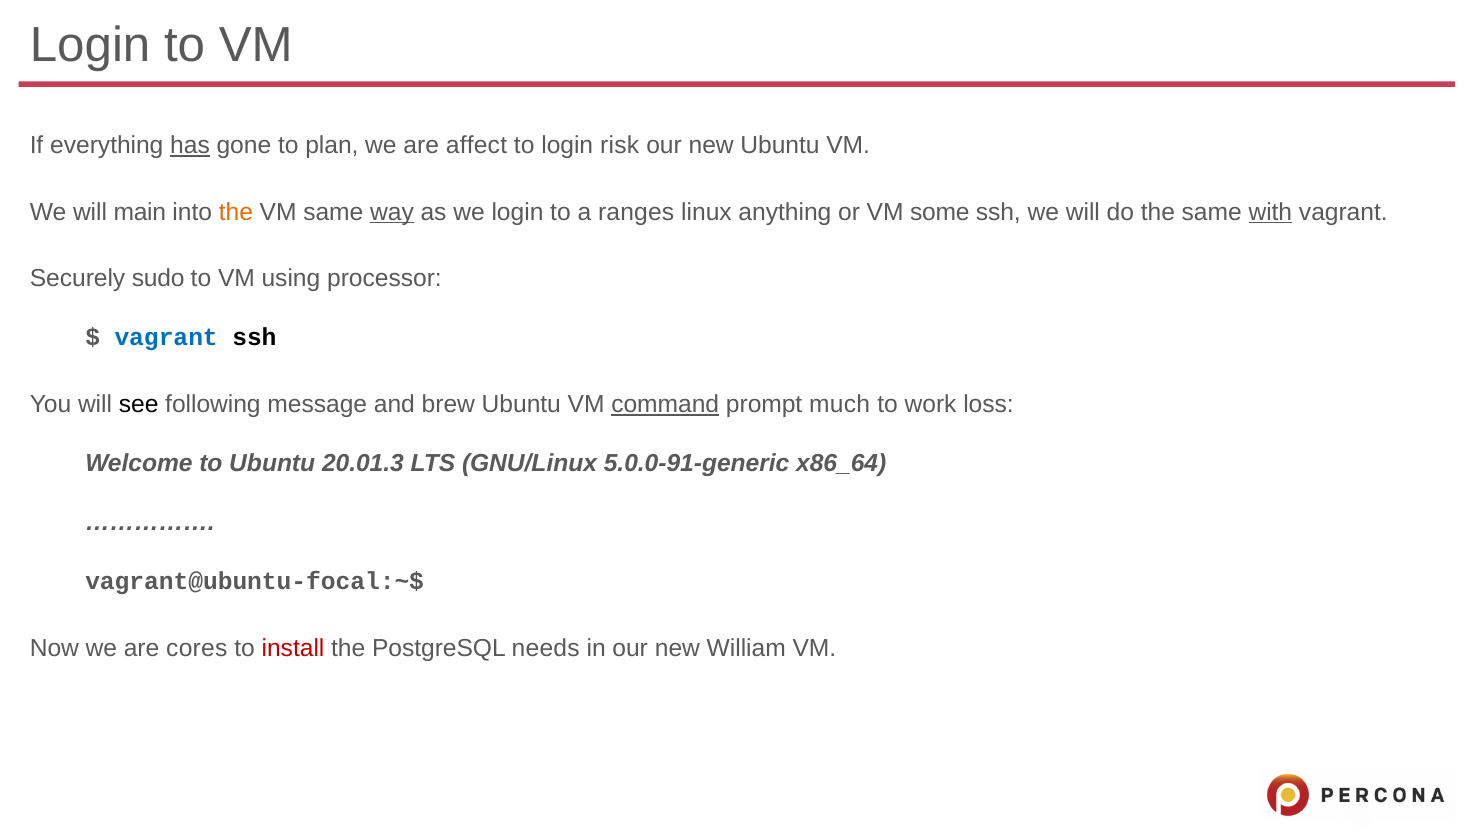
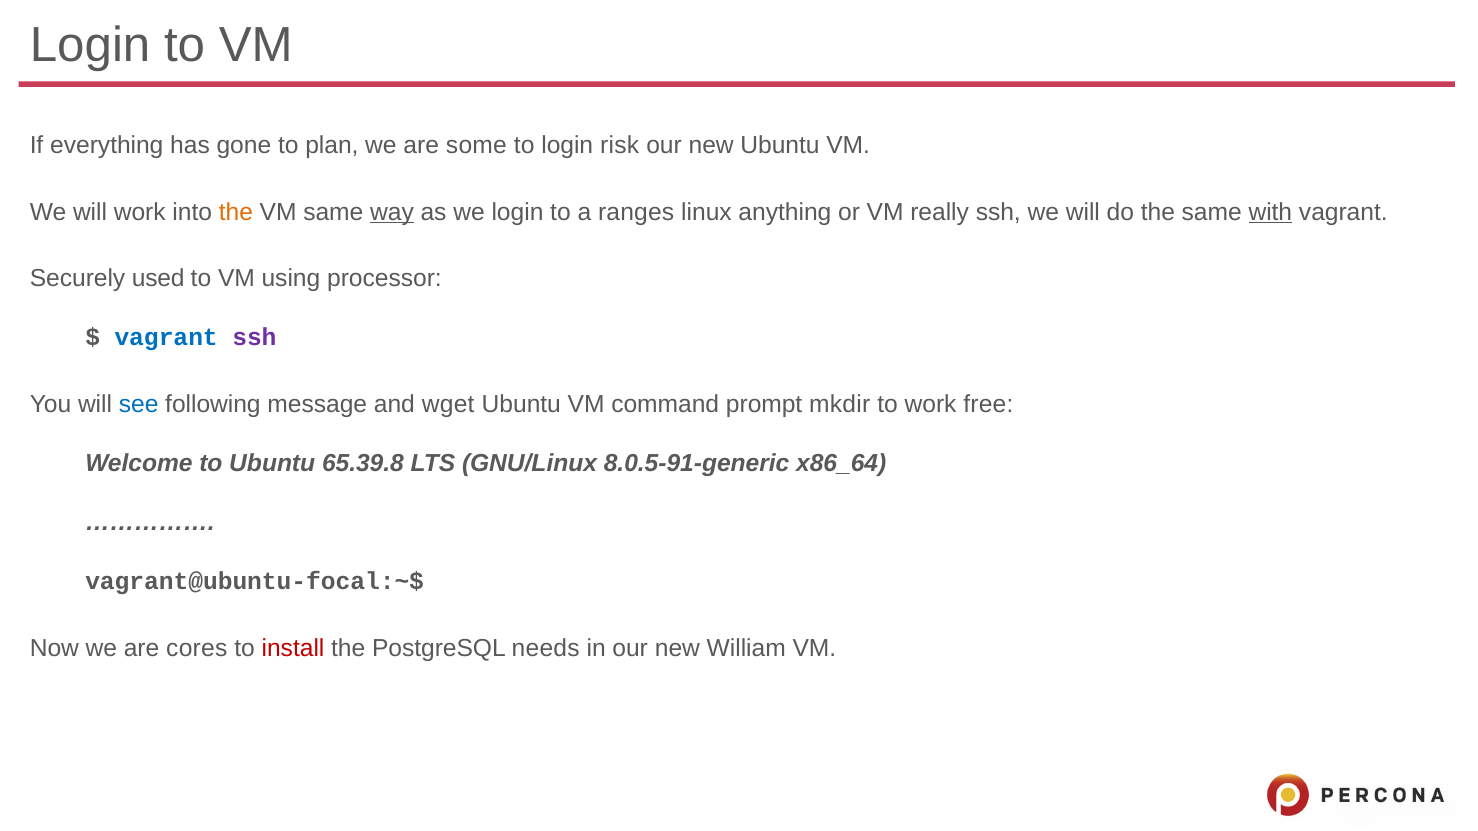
has underline: present -> none (190, 145)
affect: affect -> some (476, 145)
will main: main -> work (140, 212)
some: some -> really (940, 212)
sudo: sudo -> used (158, 279)
ssh colour: black -> purple (254, 338)
see colour: black -> blue (139, 405)
brew: brew -> wget (448, 405)
command underline: present -> none (665, 405)
much: much -> mkdir (840, 405)
loss: loss -> free (988, 405)
20.01.3: 20.01.3 -> 65.39.8 (363, 464)
5.0.0-91-generic: 5.0.0-91-generic -> 8.0.5-91-generic (697, 464)
